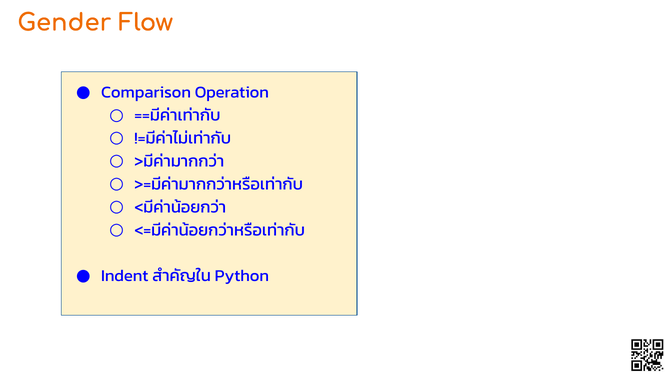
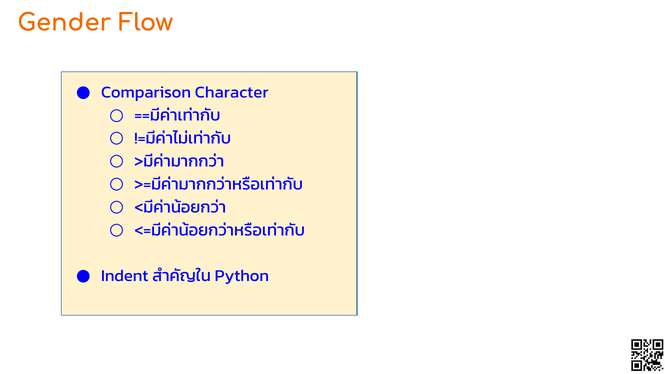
Operation: Operation -> Character (232, 93)
